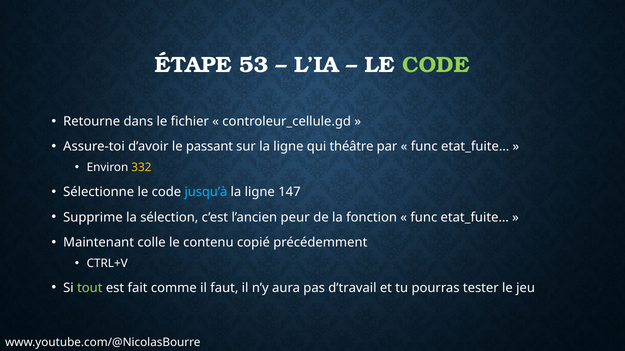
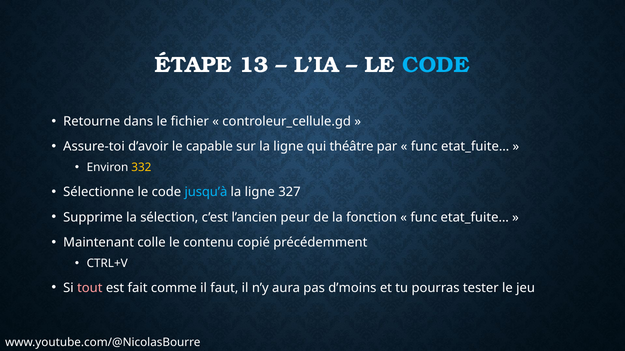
53: 53 -> 13 (254, 65)
CODE colour: light green -> light blue (436, 65)
passant: passant -> capable (209, 147)
147: 147 -> 327 (289, 192)
tout colour: light green -> pink (90, 288)
d’travail: d’travail -> d’moins (352, 288)
